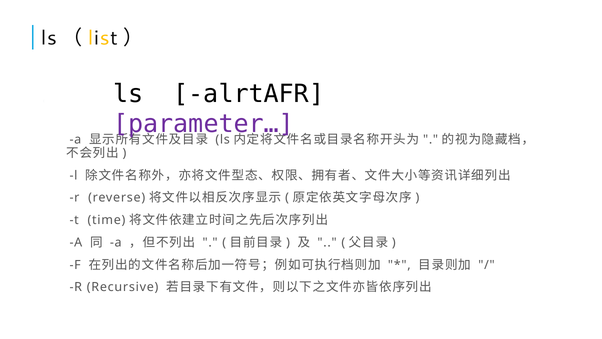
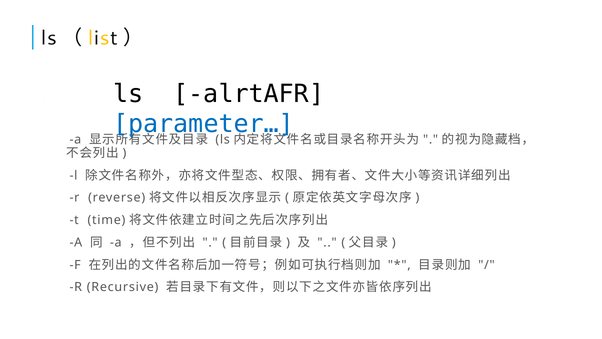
parameter… colour: purple -> blue (204, 124)
